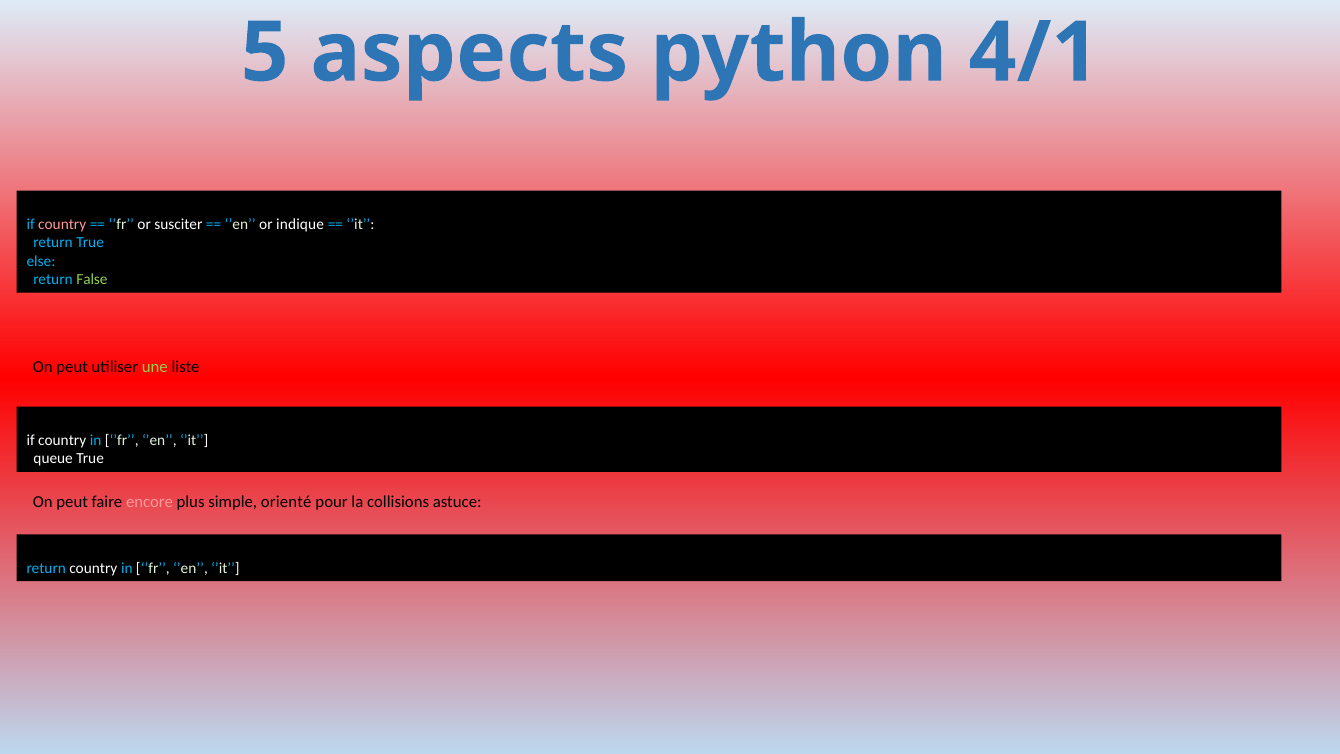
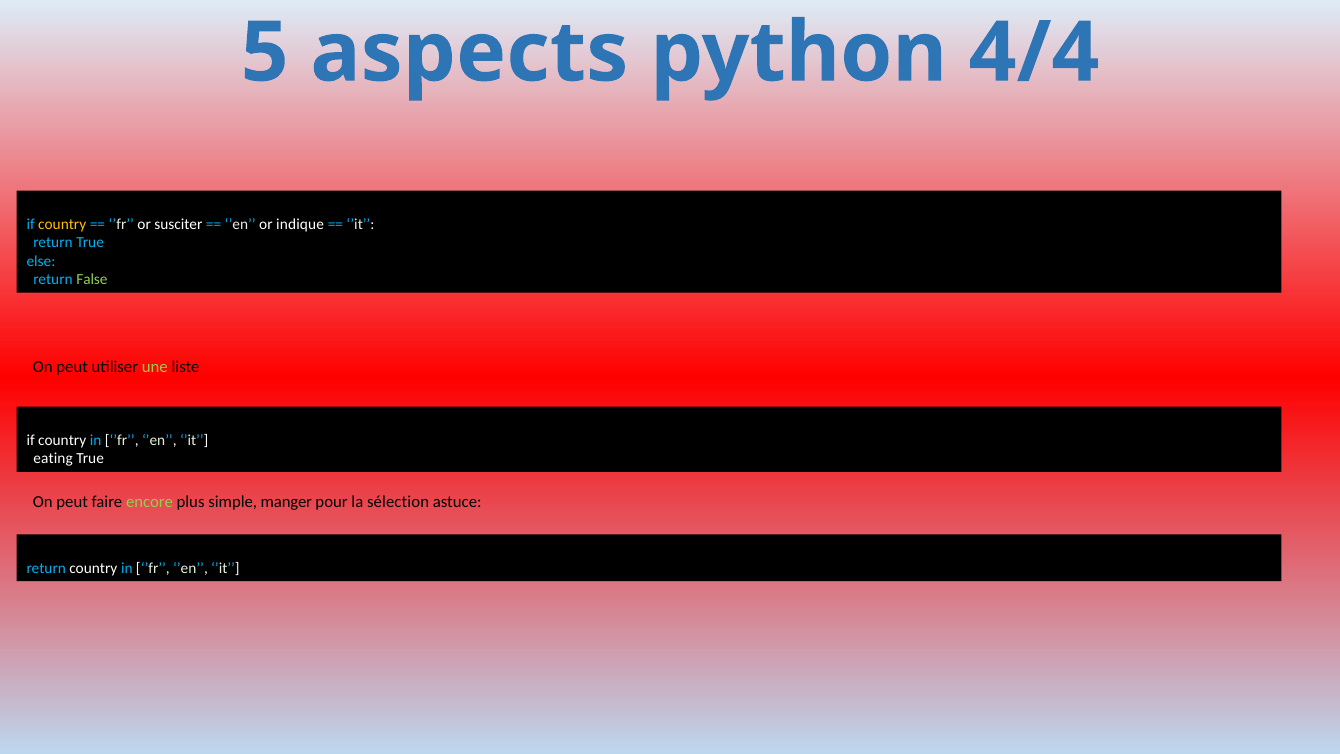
4/1: 4/1 -> 4/4 (1034, 53)
country colour: pink -> yellow (62, 224)
queue: queue -> eating (53, 459)
encore colour: pink -> light green (149, 501)
orienté: orienté -> manger (286, 501)
collisions: collisions -> sélection (398, 501)
